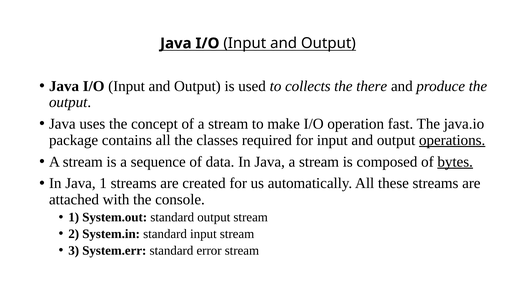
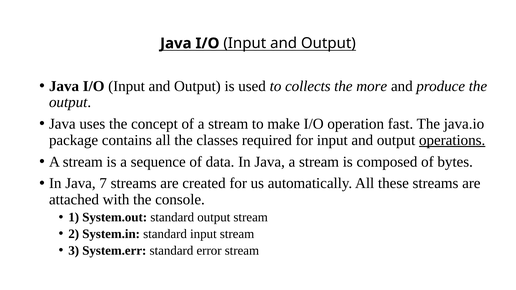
there: there -> more (372, 86)
bytes underline: present -> none (455, 162)
Java 1: 1 -> 7 (103, 183)
